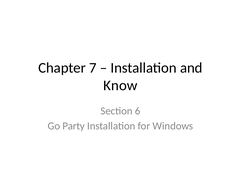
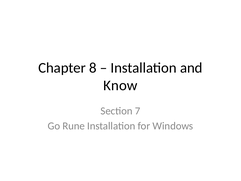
7: 7 -> 8 (93, 68)
6: 6 -> 7 (138, 111)
Party: Party -> Rune (74, 126)
